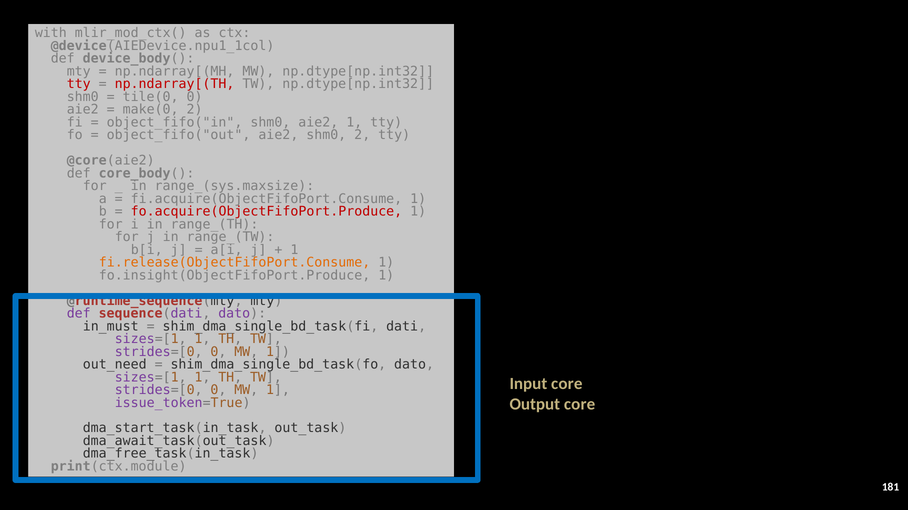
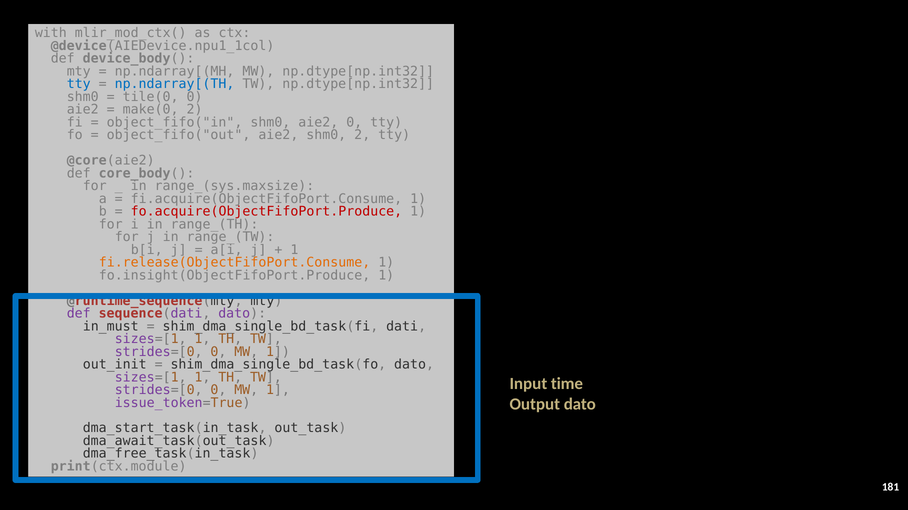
tty colour: red -> blue (79, 84)
np.ndarray[(TH colour: red -> blue (175, 84)
aie2 1: 1 -> 0 (354, 122)
out_need: out_need -> out_init (115, 365)
Input core: core -> time (567, 384)
Output core: core -> dato (580, 405)
